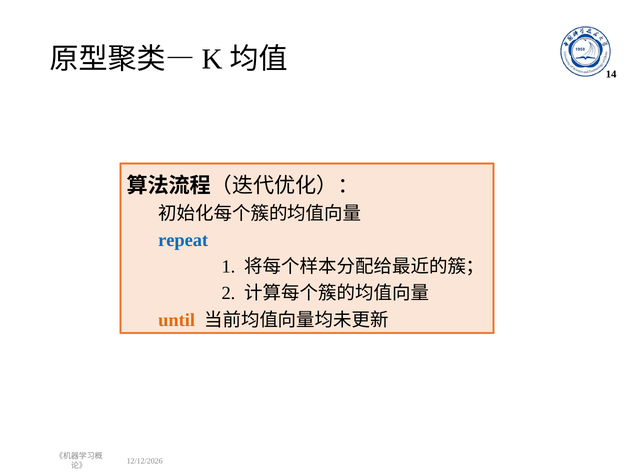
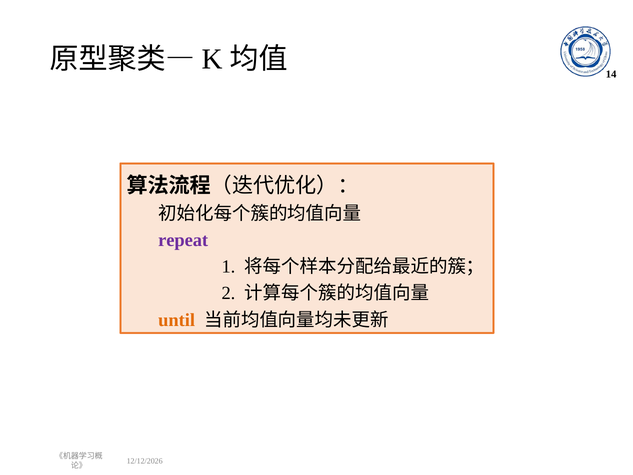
repeat colour: blue -> purple (183, 240)
